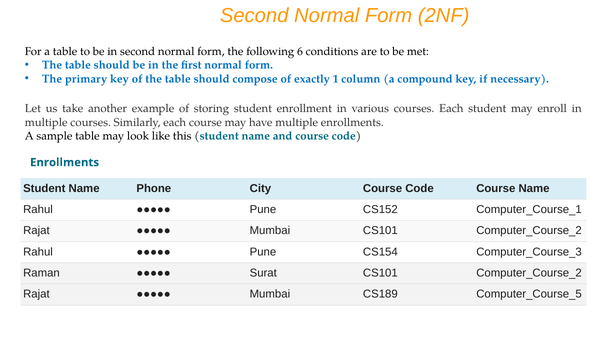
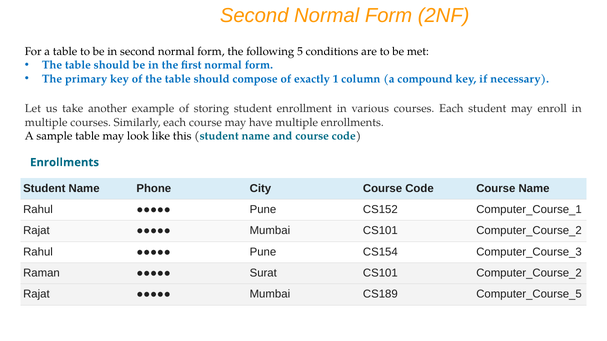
6: 6 -> 5 (300, 52)
